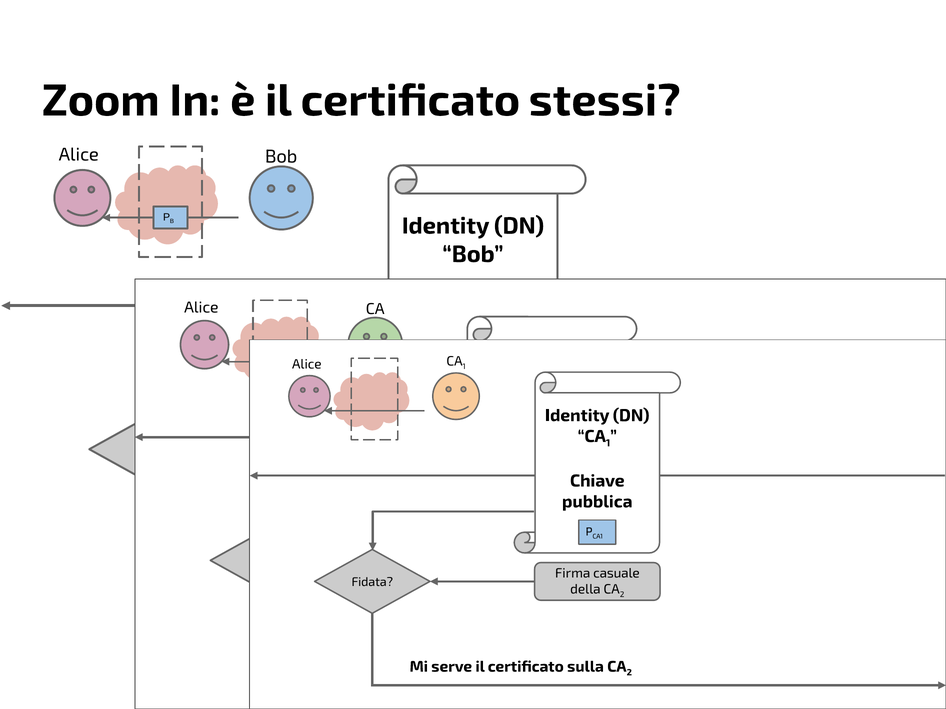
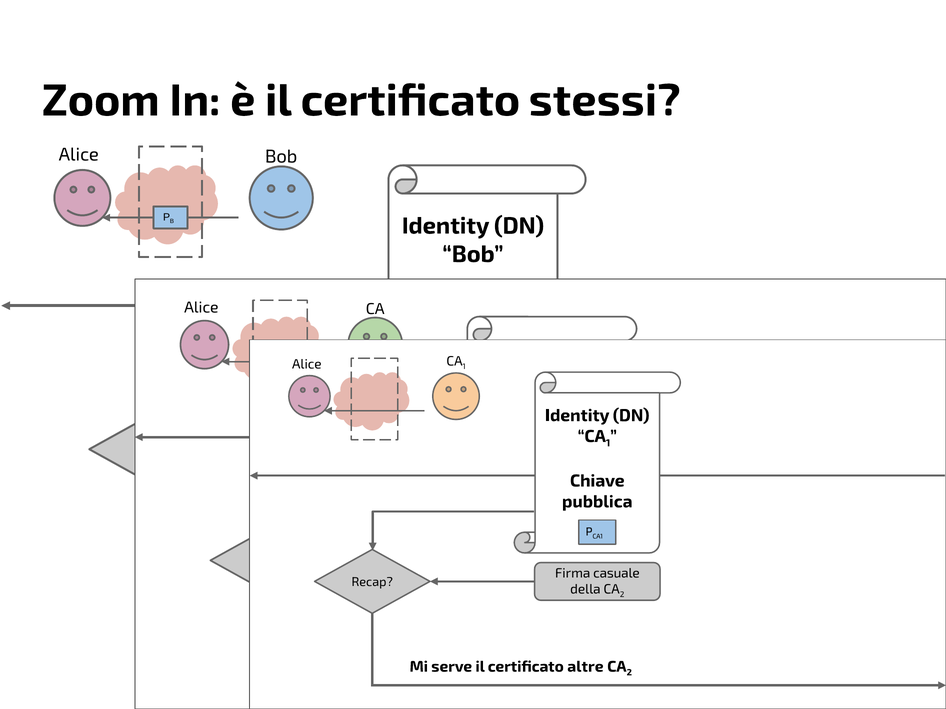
Fidata: Fidata -> Recap (372, 583)
sulla: sulla -> altre (585, 667)
